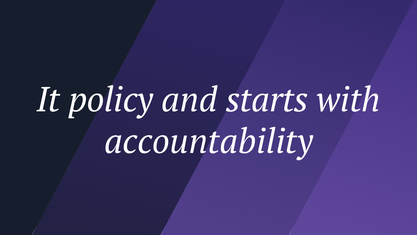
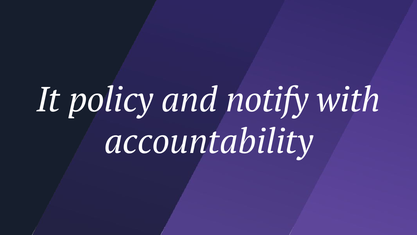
starts: starts -> notify (267, 100)
